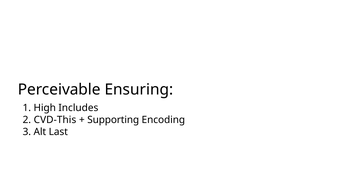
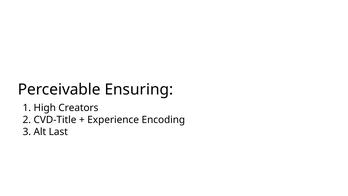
Includes: Includes -> Creators (78, 108)
CVD-This: CVD-This -> CVD-Title (55, 120)
Supporting: Supporting -> Experience (113, 120)
